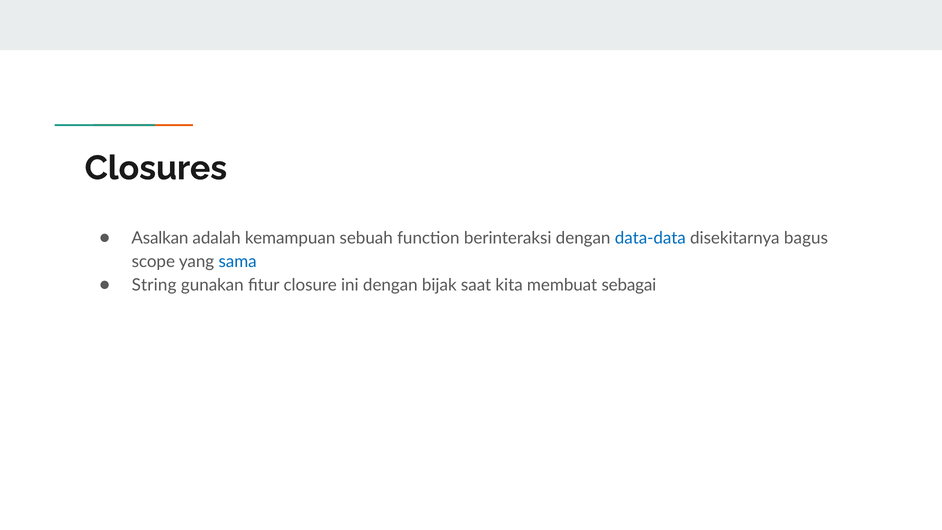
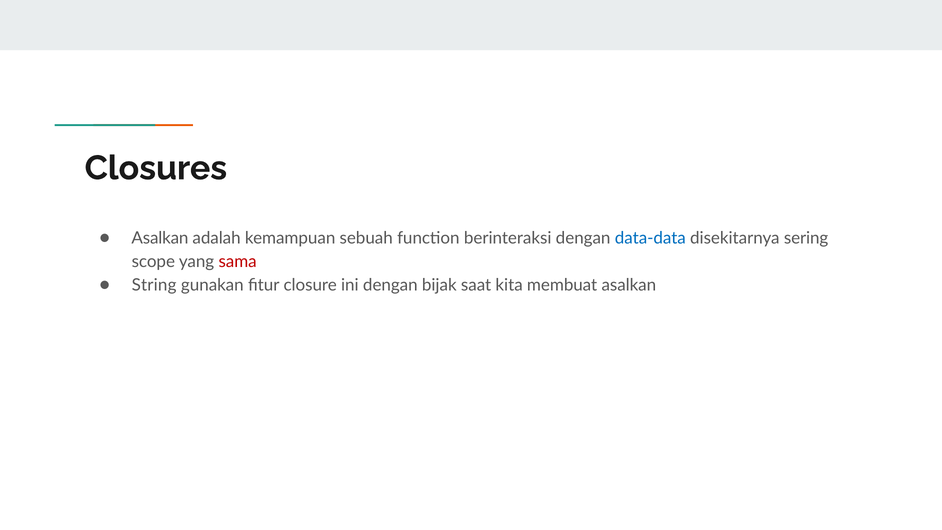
bagus: bagus -> sering (806, 238)
sama colour: blue -> red (238, 262)
membuat sebagai: sebagai -> asalkan (629, 285)
